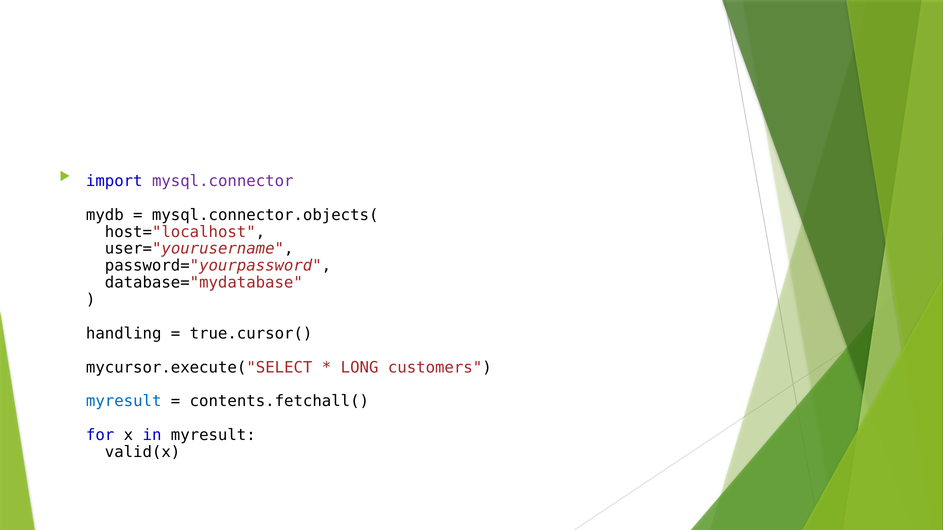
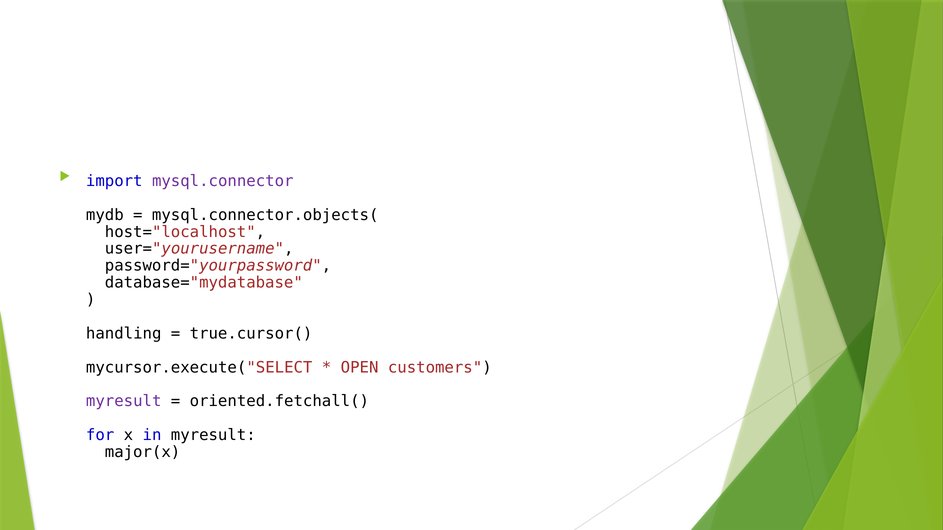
LONG: LONG -> OPEN (360, 368)
myresult colour: blue -> purple (124, 402)
contents.fetchall(: contents.fetchall( -> oriented.fetchall( (279, 402)
valid(x: valid(x -> major(x (143, 452)
